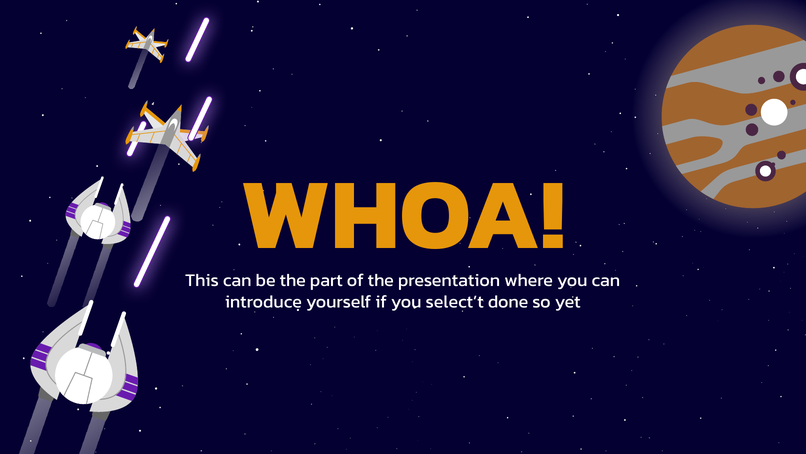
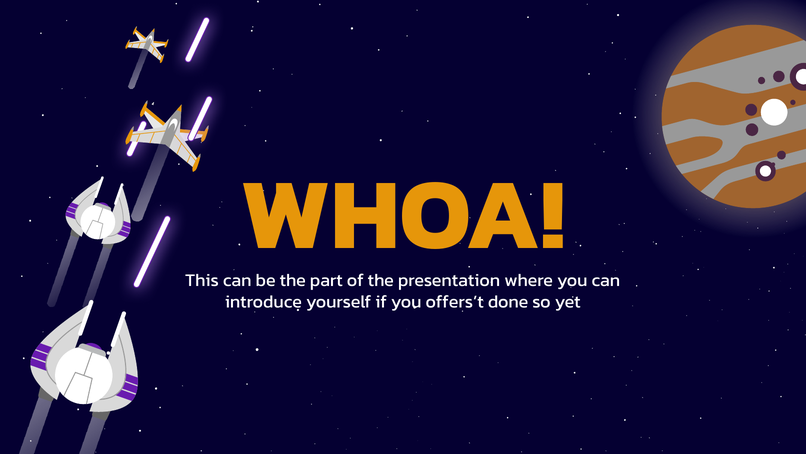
select’t: select’t -> offers’t (455, 302)
